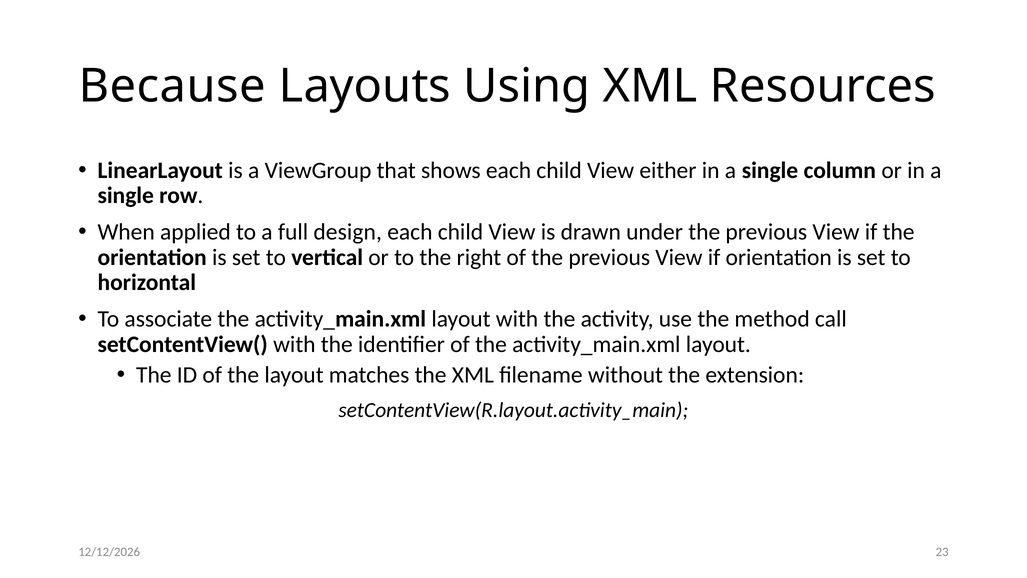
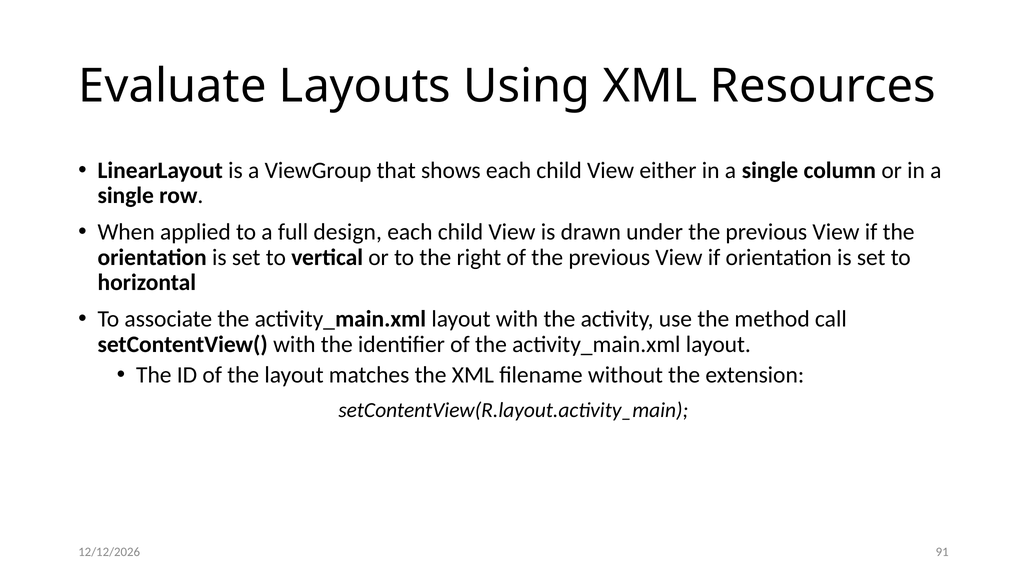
Because: Because -> Evaluate (172, 86)
23: 23 -> 91 (942, 552)
